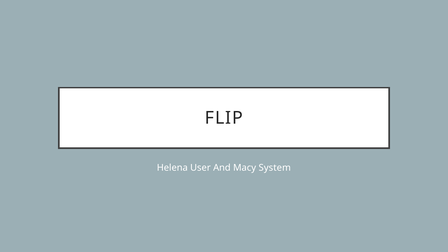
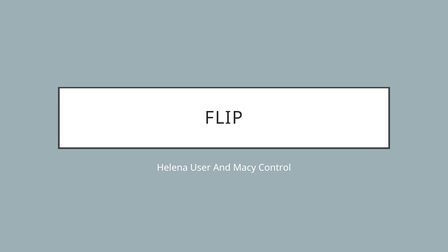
System: System -> Control (275, 168)
